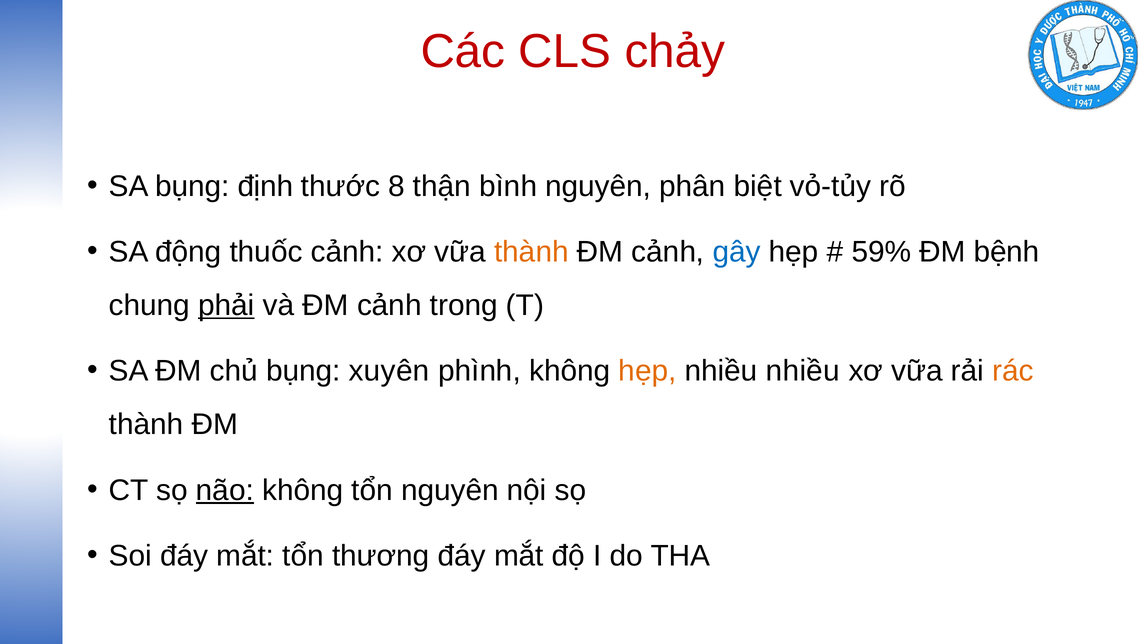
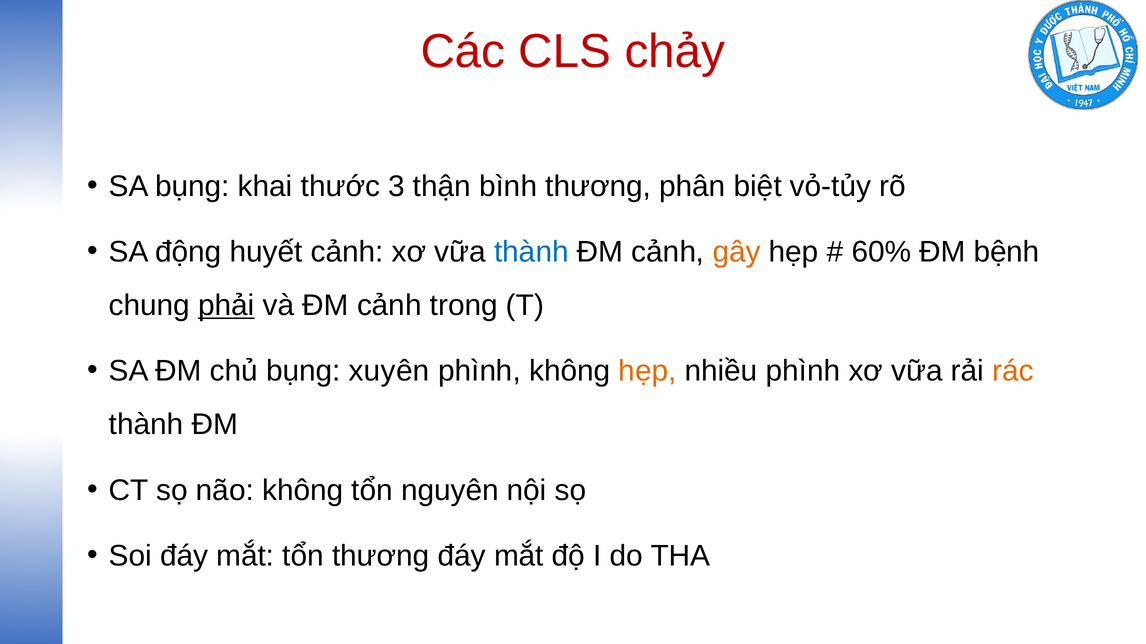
định: định -> khai (265, 186)
8: 8 -> 3 (396, 186)
bình nguyên: nguyên -> thương (598, 186)
thuốc: thuốc -> huyết (266, 252)
thành colour: orange -> blue (531, 252)
gây colour: blue -> orange (737, 252)
59%: 59% -> 60% (881, 252)
nhiều nhiều: nhiều -> phình (803, 371)
não underline: present -> none (225, 491)
